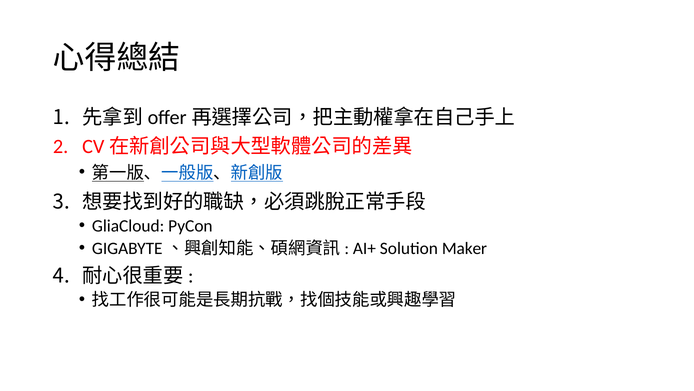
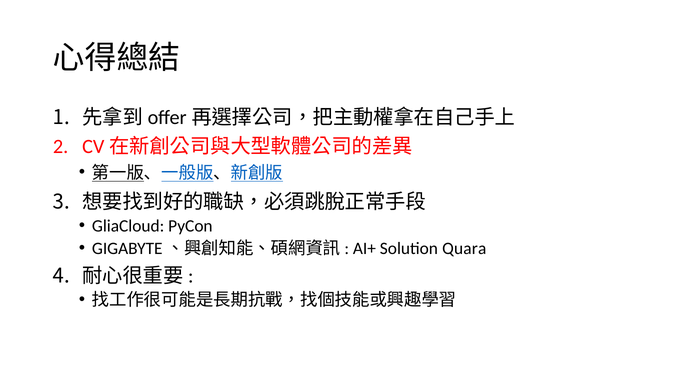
Maker: Maker -> Quara (464, 248)
